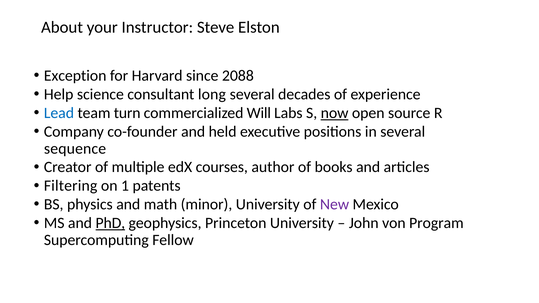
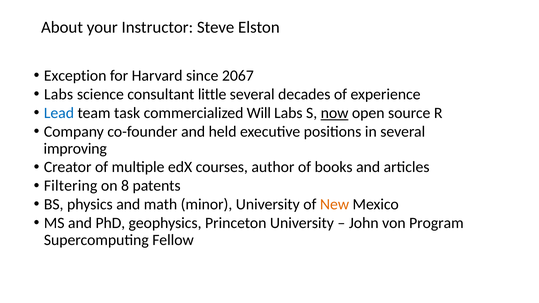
2088: 2088 -> 2067 (238, 76)
Help: Help -> Labs (59, 94)
long: long -> little (212, 94)
turn: turn -> task (127, 113)
sequence: sequence -> improving (75, 149)
1: 1 -> 8 (125, 186)
New colour: purple -> orange (335, 205)
PhD underline: present -> none (110, 223)
